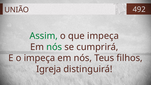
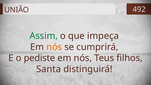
nós colour: green -> orange (54, 47)
o impeça: impeça -> pediste (39, 58)
Igreja: Igreja -> Santa (49, 69)
